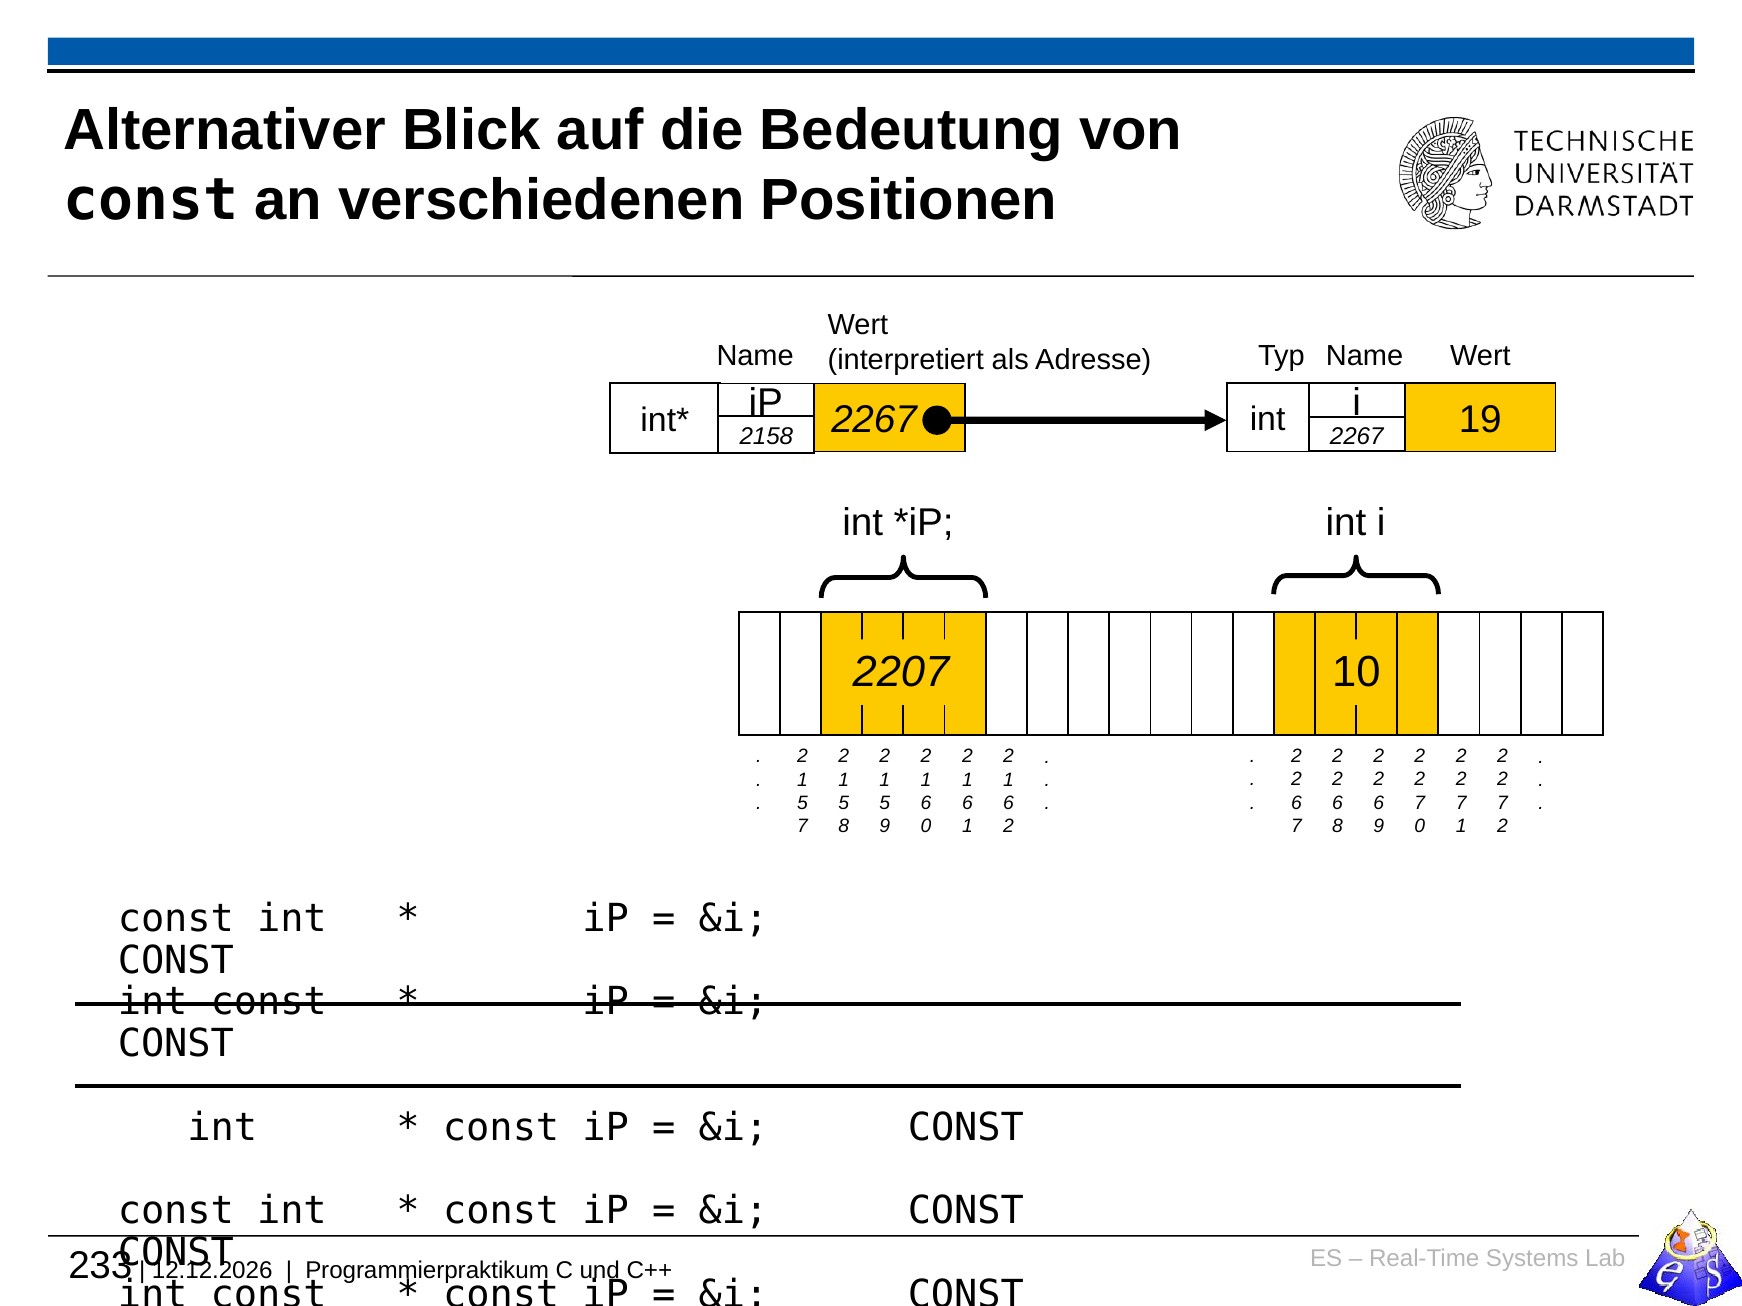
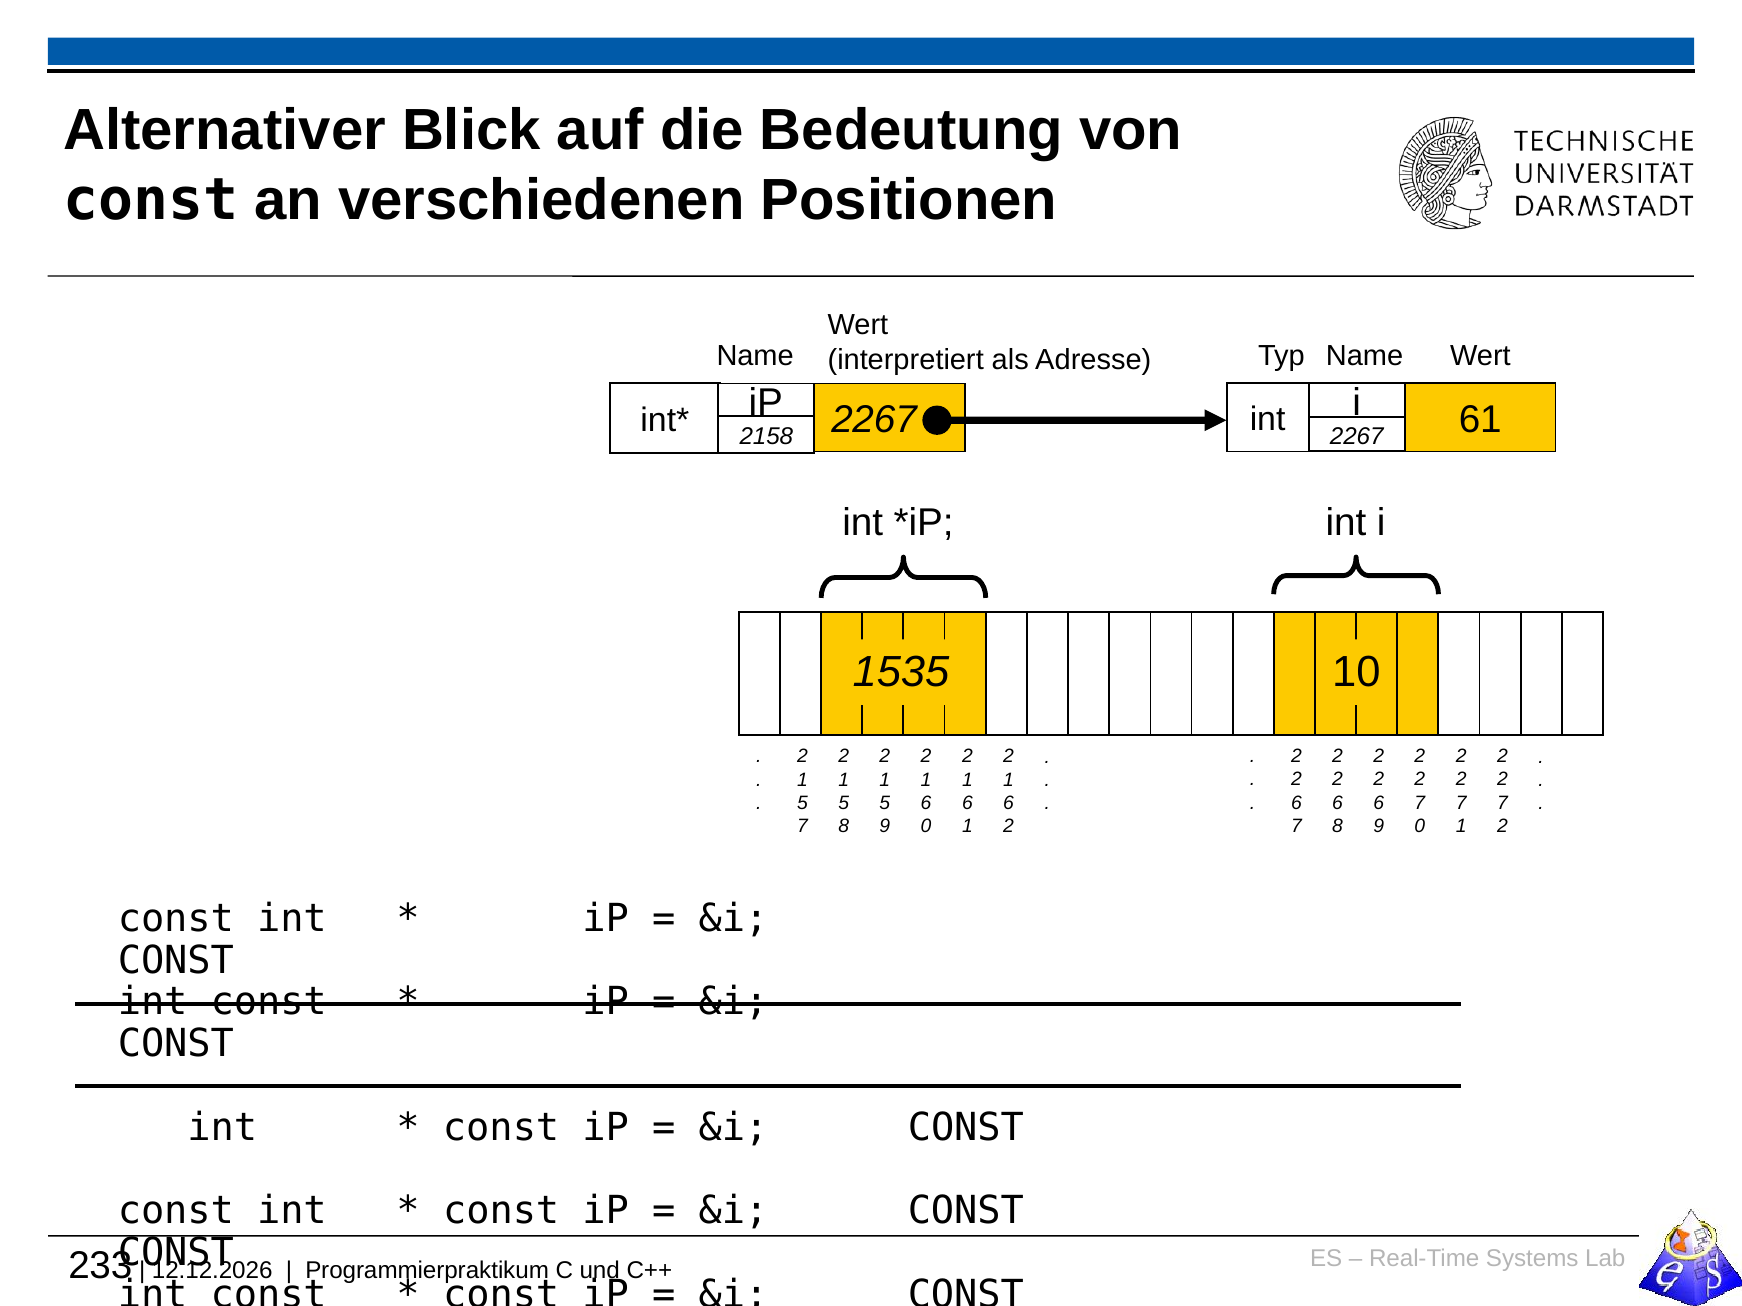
19: 19 -> 61 (1480, 420)
2207: 2207 -> 1535 (901, 673)
